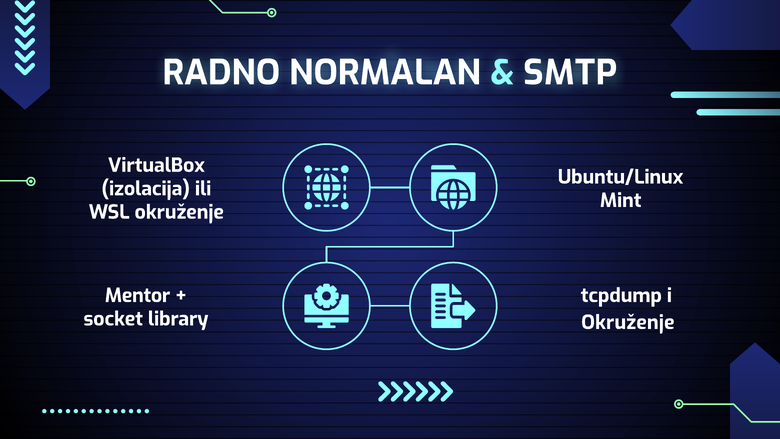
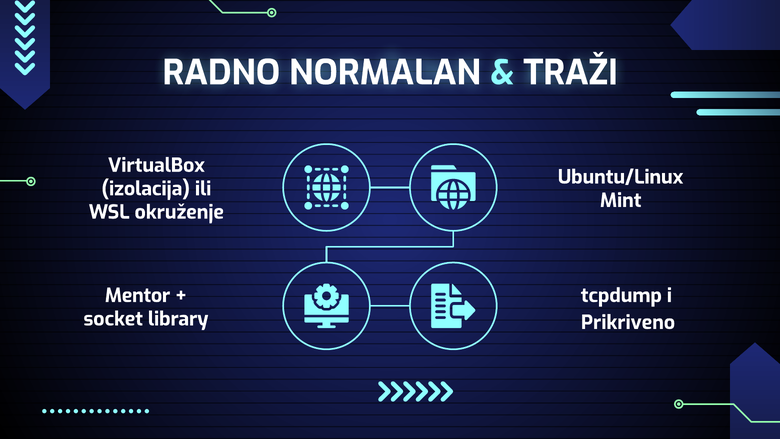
SMTP: SMTP -> TRAŽI (570, 73)
Okruženje: Okruženje -> Prikriveno (628, 322)
